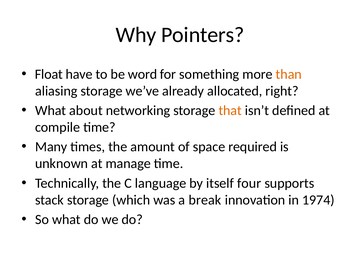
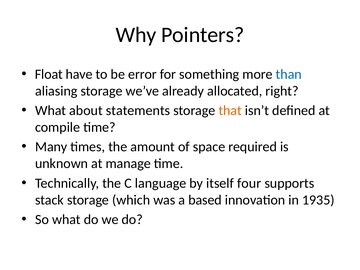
word: word -> error (142, 74)
than colour: orange -> blue (289, 74)
networking: networking -> statements (138, 110)
break: break -> based (205, 200)
1974: 1974 -> 1935 (318, 200)
